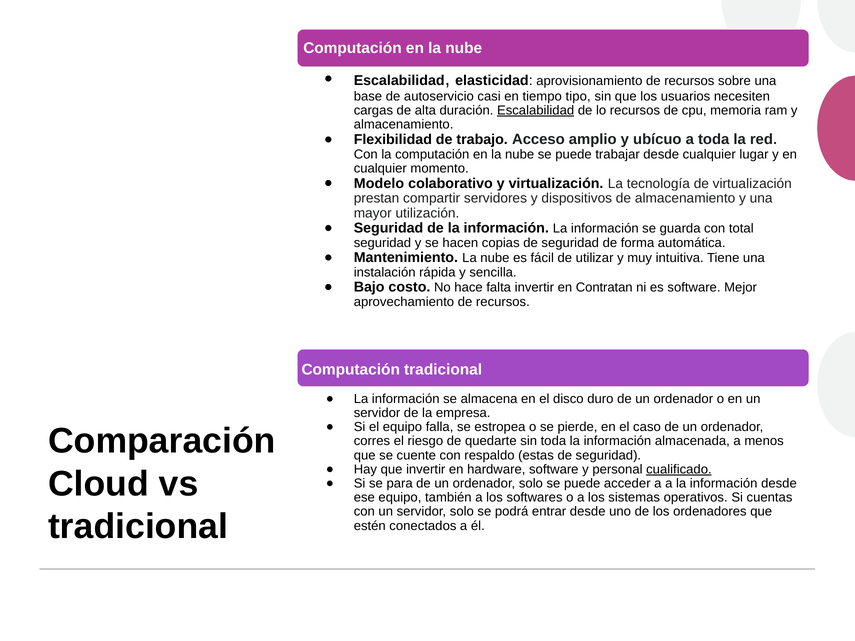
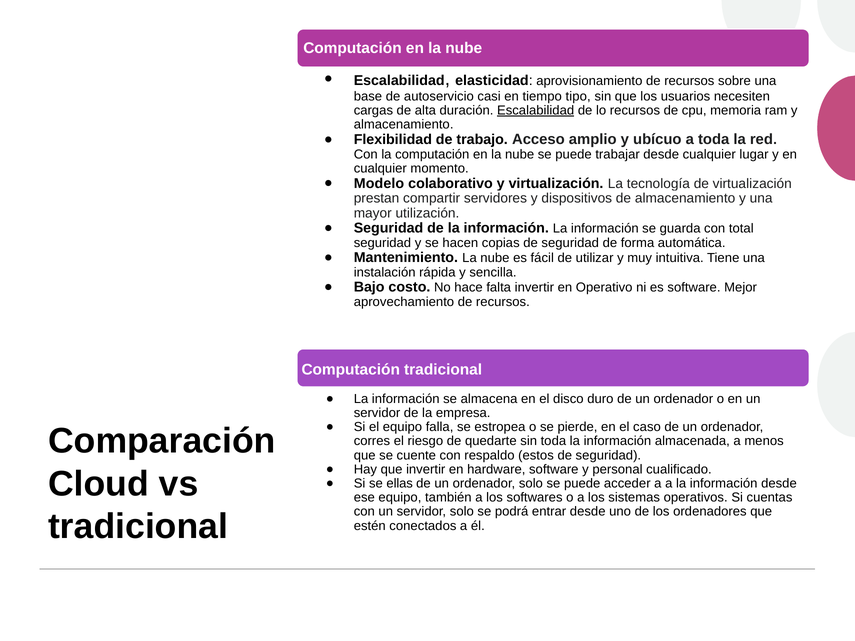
Contratan: Contratan -> Operativo (604, 288)
estas: estas -> estos (536, 455)
cualificado underline: present -> none (679, 470)
para: para -> ellas (400, 484)
